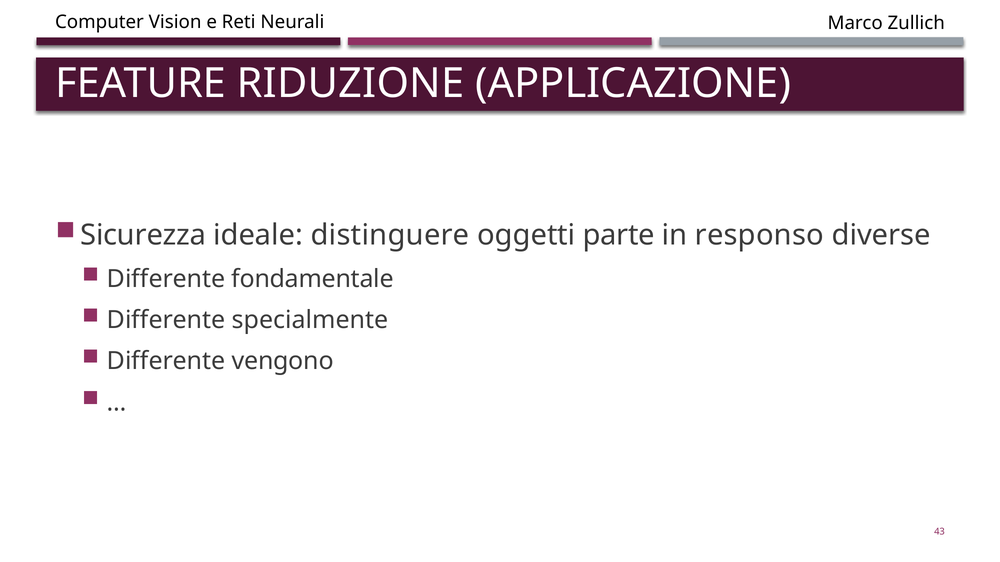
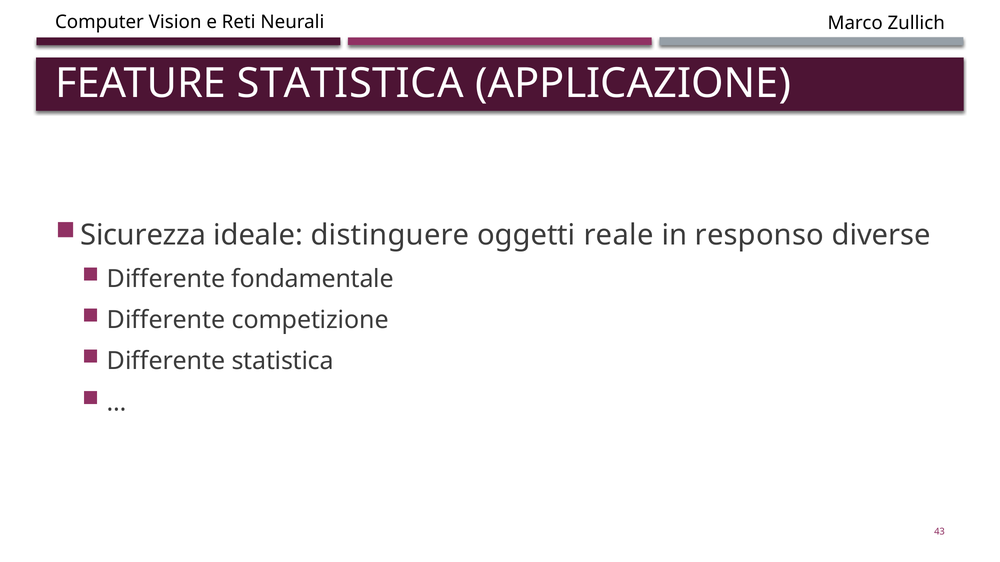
FEATURE RIDUZIONE: RIDUZIONE -> STATISTICA (350, 84)
parte: parte -> reale (619, 236)
specialmente: specialmente -> competizione (310, 320)
Differente vengono: vengono -> statistica (283, 362)
